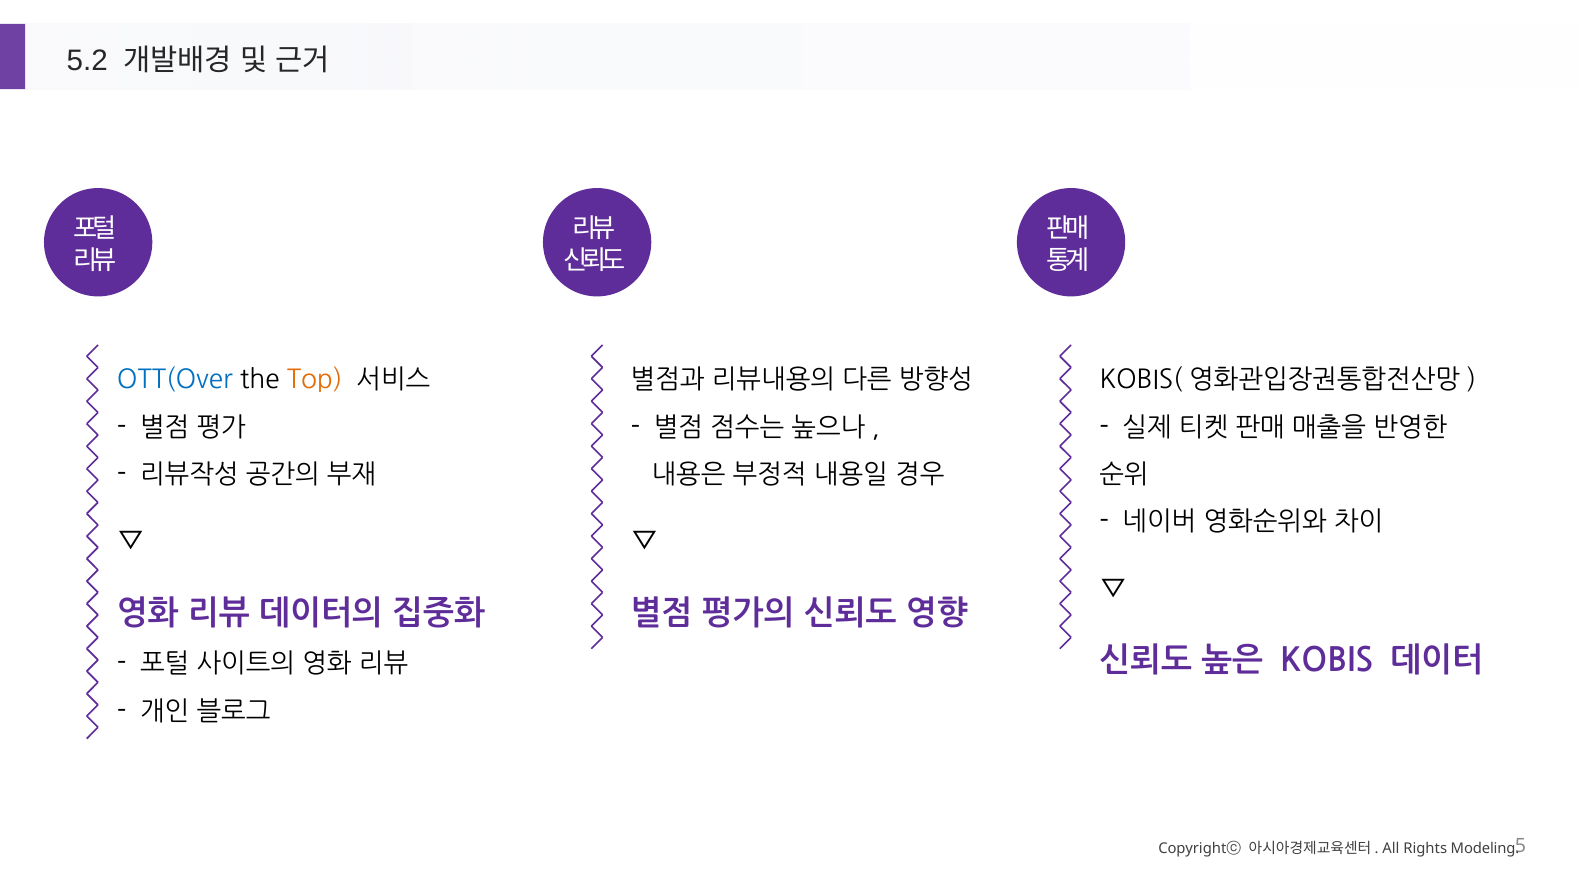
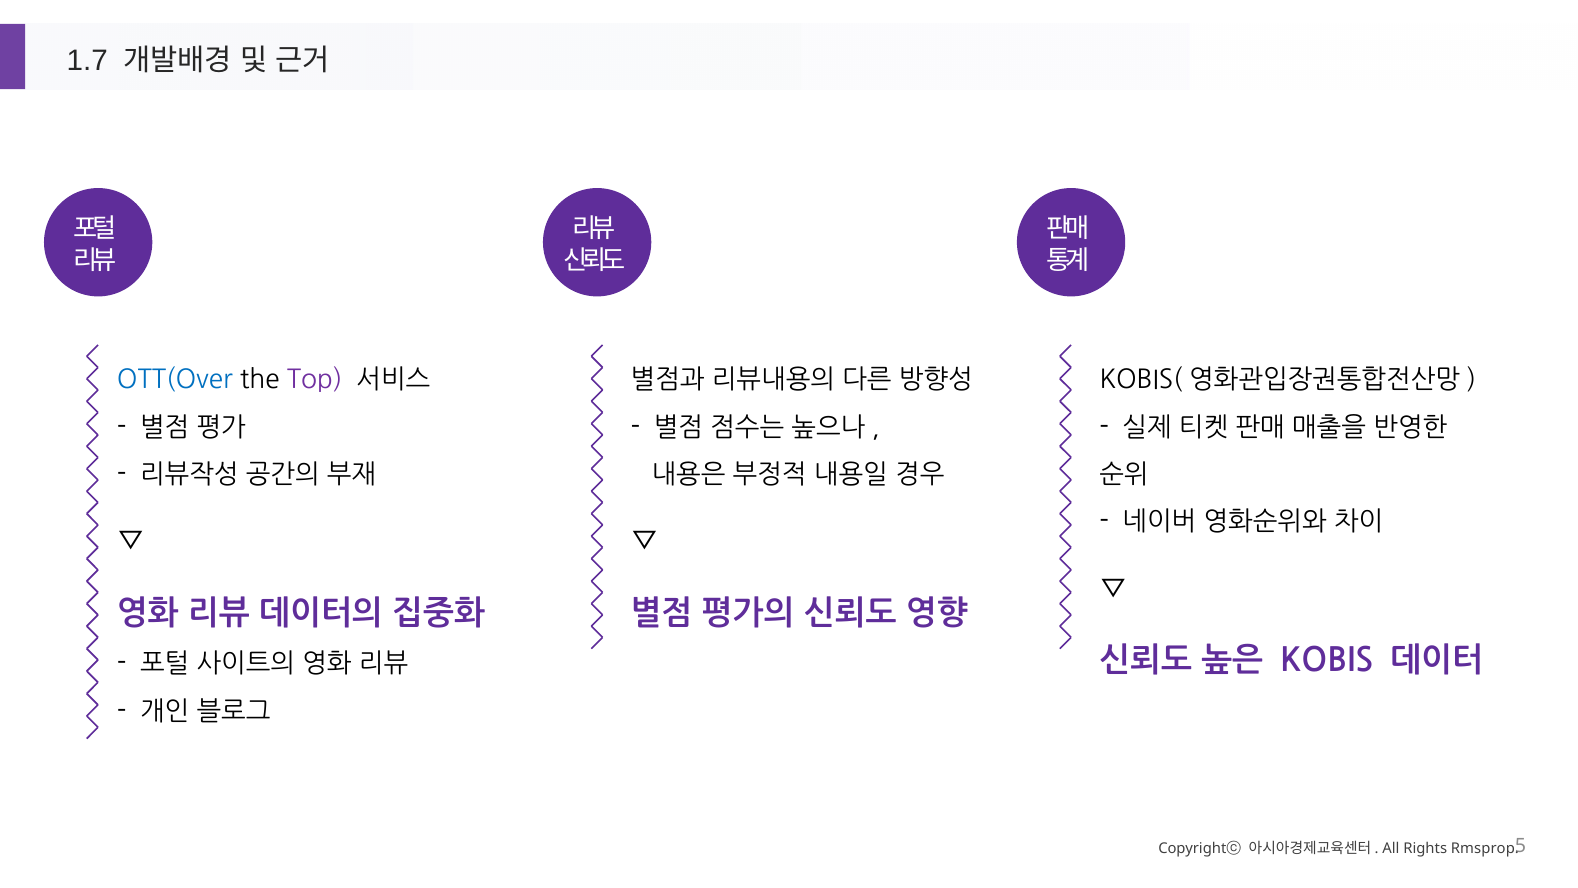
5.2: 5.2 -> 1.7 (87, 60)
Top colour: orange -> purple (315, 380)
Modeling: Modeling -> Rmsprop (1485, 849)
